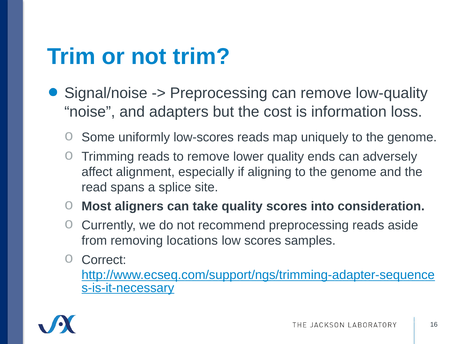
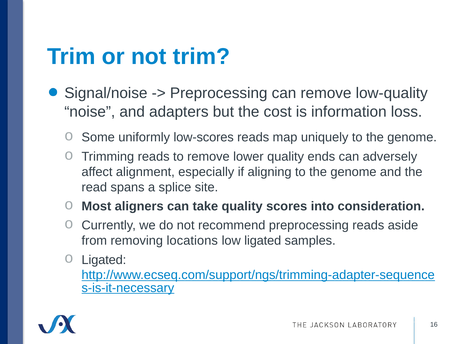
low scores: scores -> ligated (263, 240)
Correct: Correct -> Ligated (104, 259)
